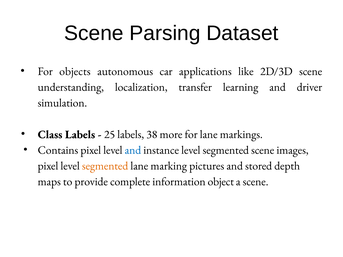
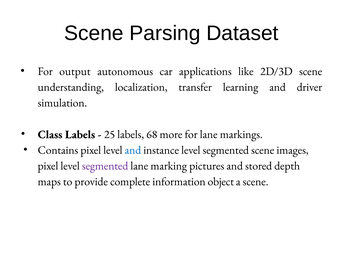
objects: objects -> output (75, 71)
38: 38 -> 68 (152, 135)
segmented colour: orange -> purple (105, 166)
